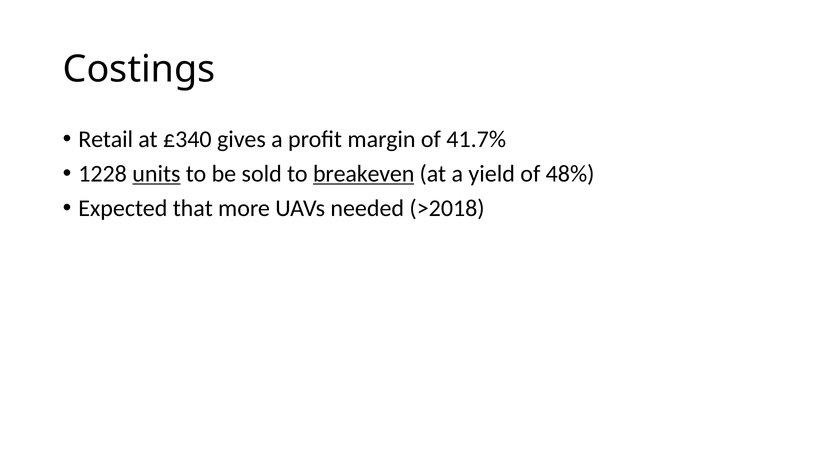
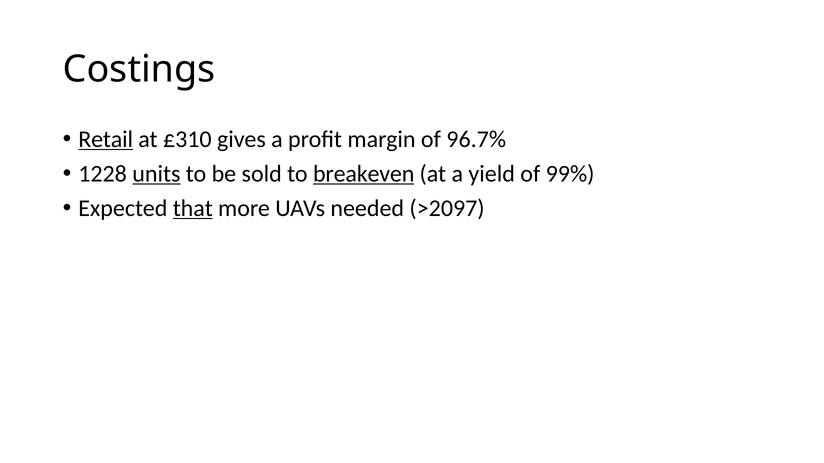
Retail underline: none -> present (106, 139)
£340: £340 -> £310 (187, 139)
41.7%: 41.7% -> 96.7% (476, 139)
48%: 48% -> 99% (570, 174)
that underline: none -> present (193, 208)
>2018: >2018 -> >2097 (447, 208)
